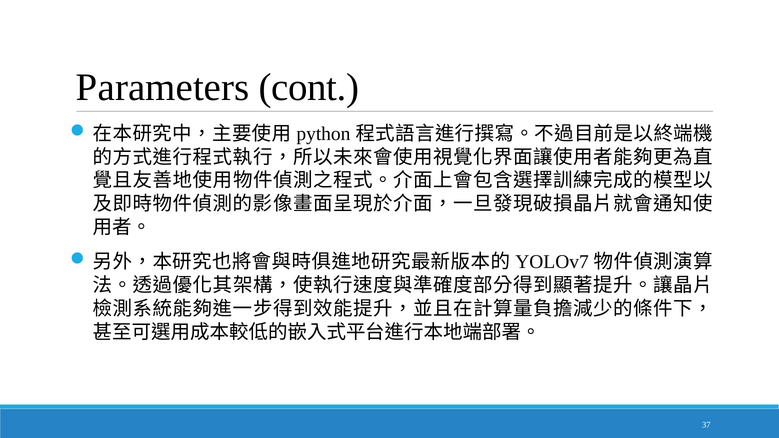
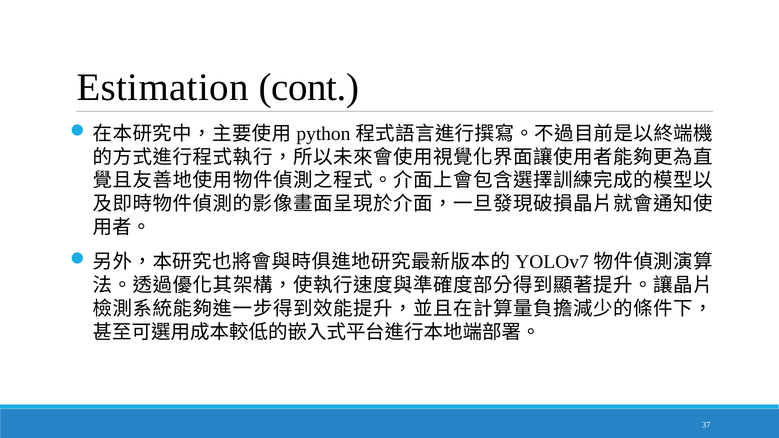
Parameters: Parameters -> Estimation (163, 87)
